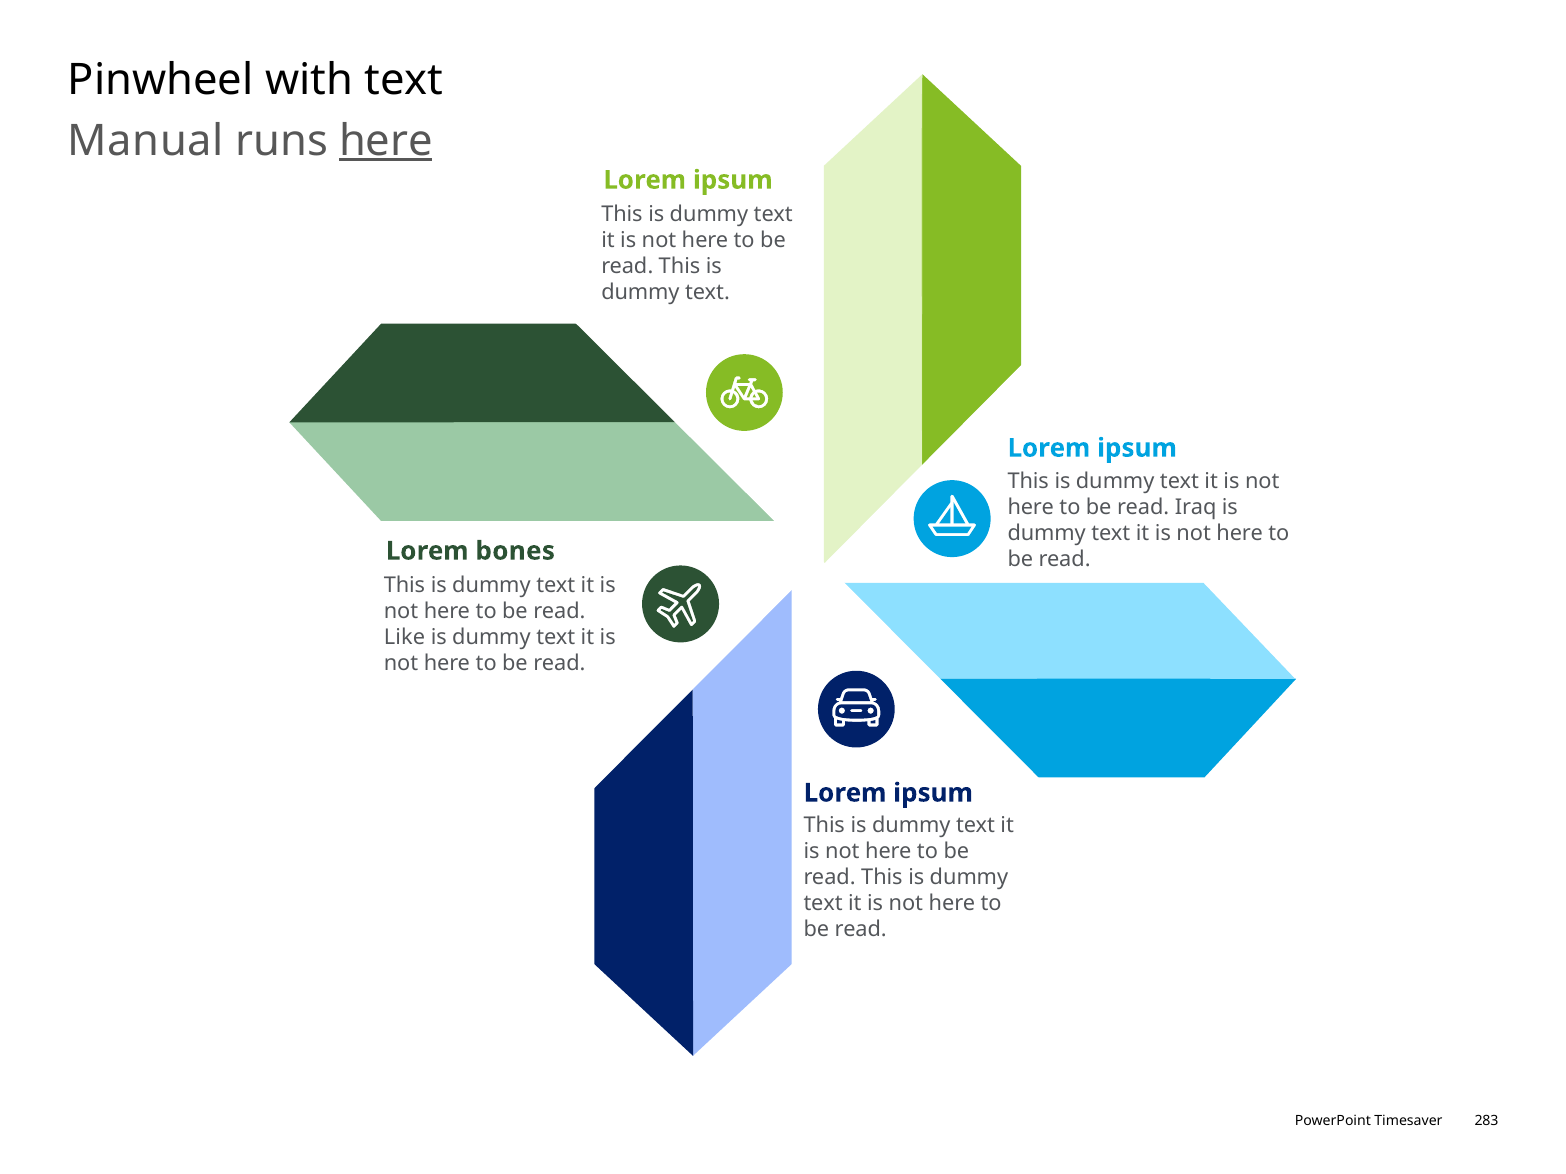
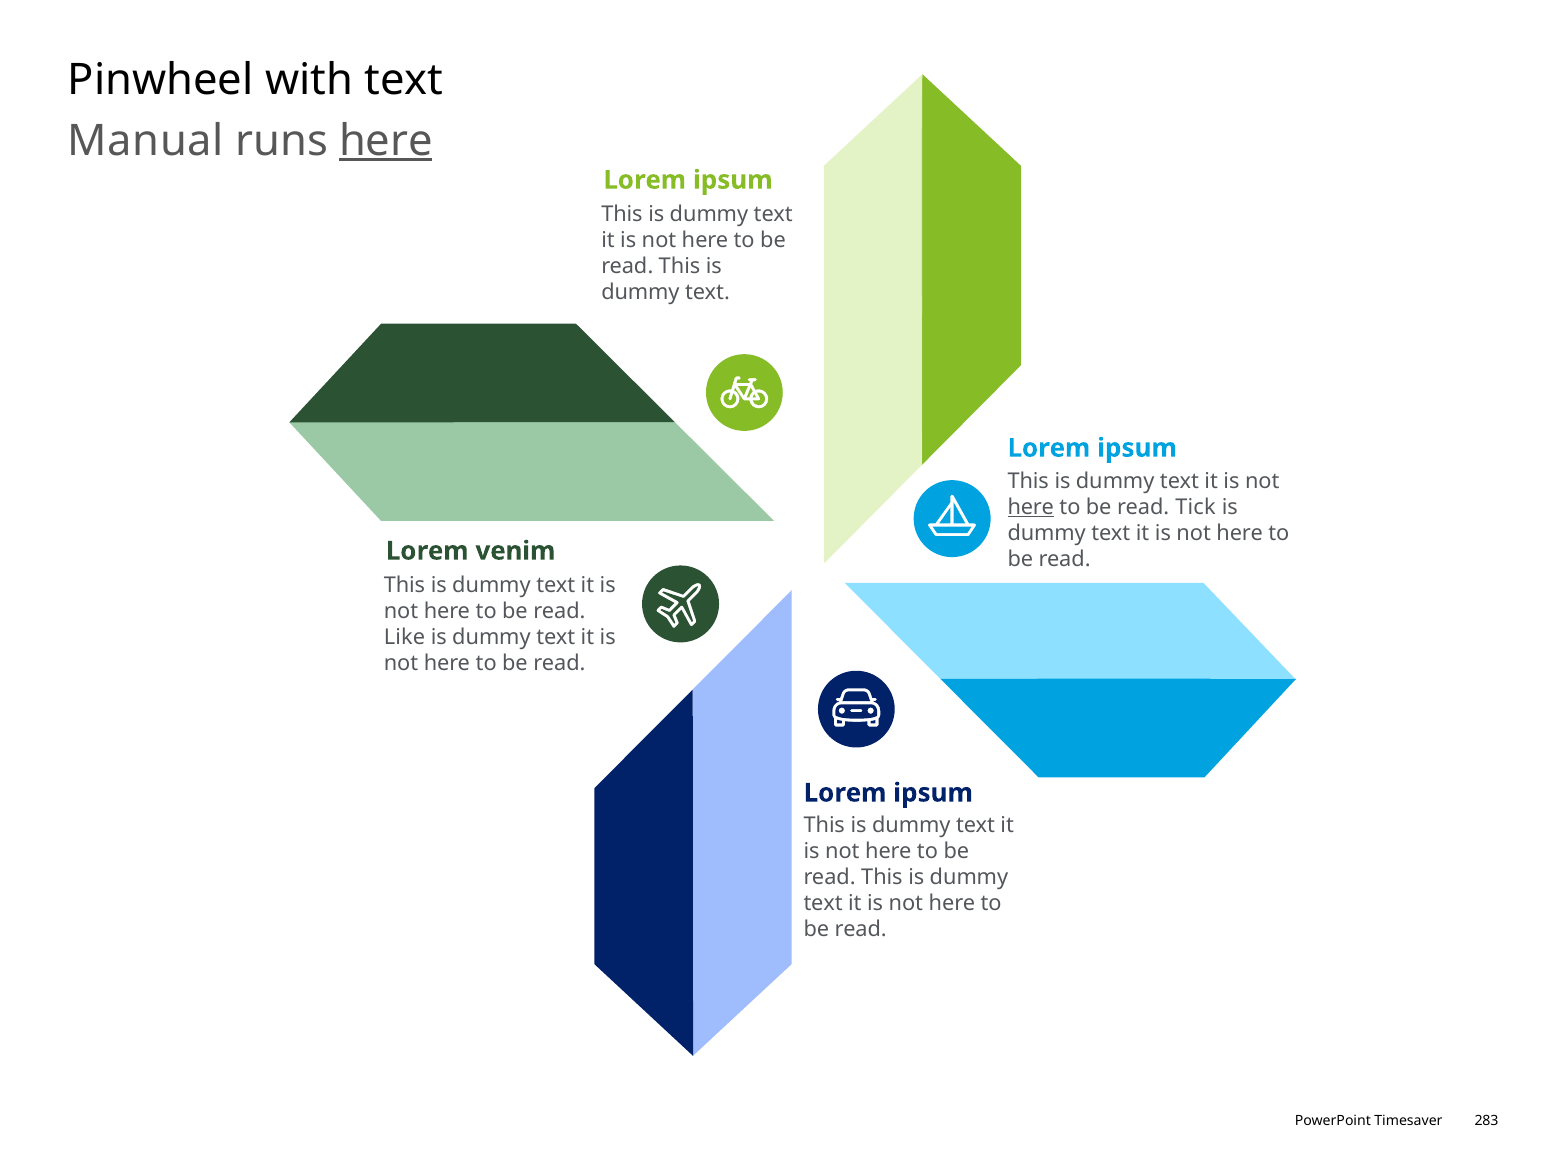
here underline: none -> present (1031, 507)
Iraq: Iraq -> Tick (1195, 507)
bones: bones -> venim (515, 551)
